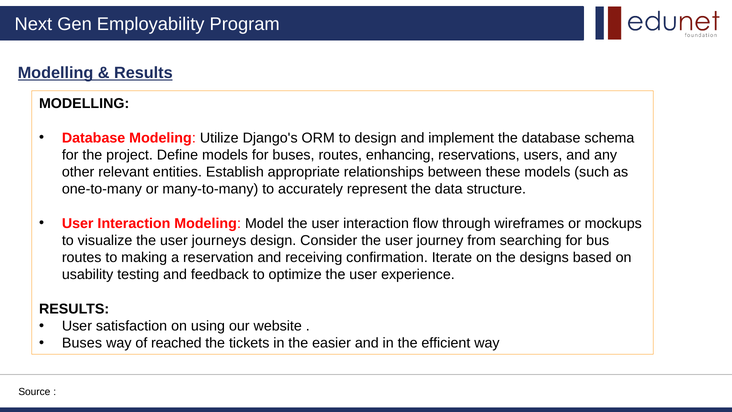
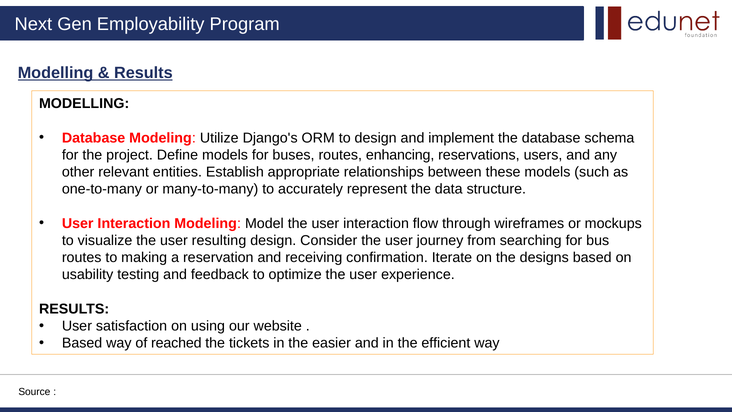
journeys: journeys -> resulting (219, 240)
Buses: Buses -> Based (82, 343)
